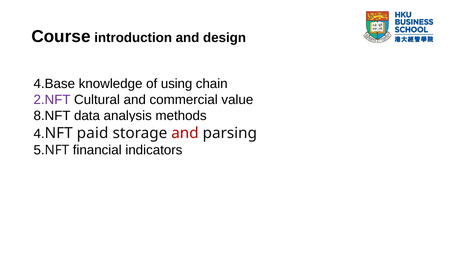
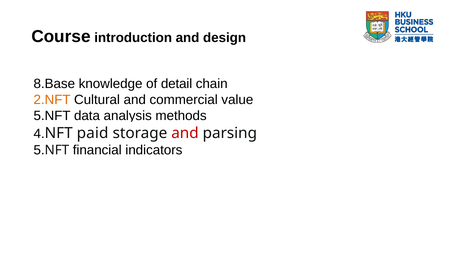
4.Base: 4.Base -> 8.Base (54, 83)
using: using -> detail (177, 83)
2.NFT colour: purple -> orange (52, 100)
8.NFT: 8.NFT -> 5.NFT (52, 116)
